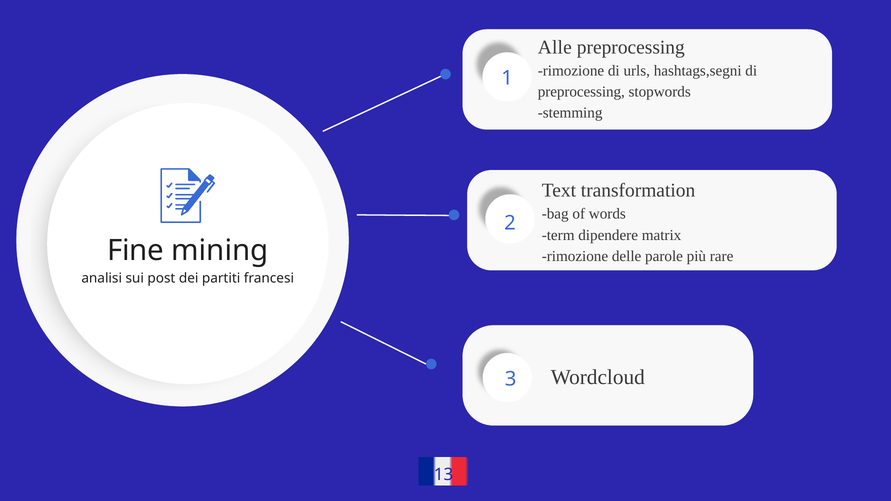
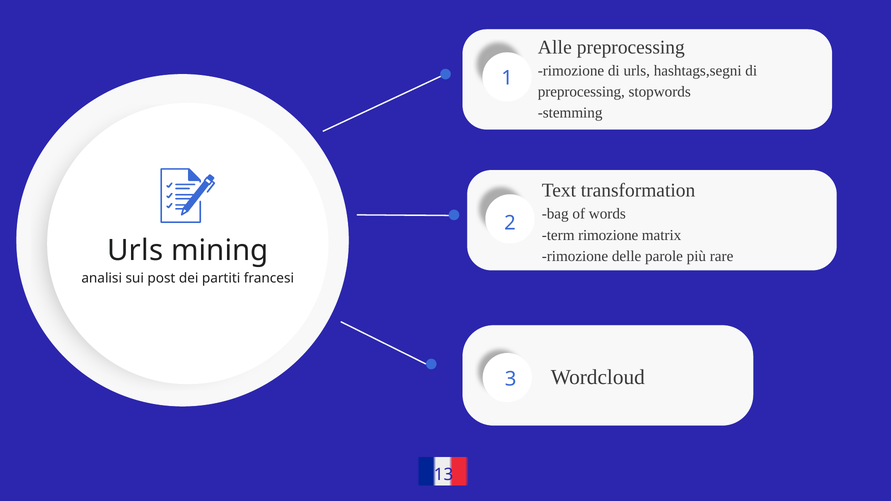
term dipendere: dipendere -> rimozione (608, 235)
Fine: Fine -> Urls (135, 251)
